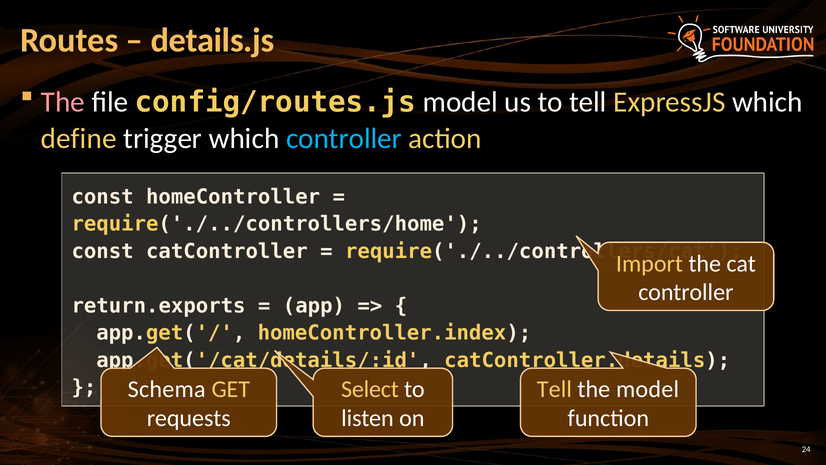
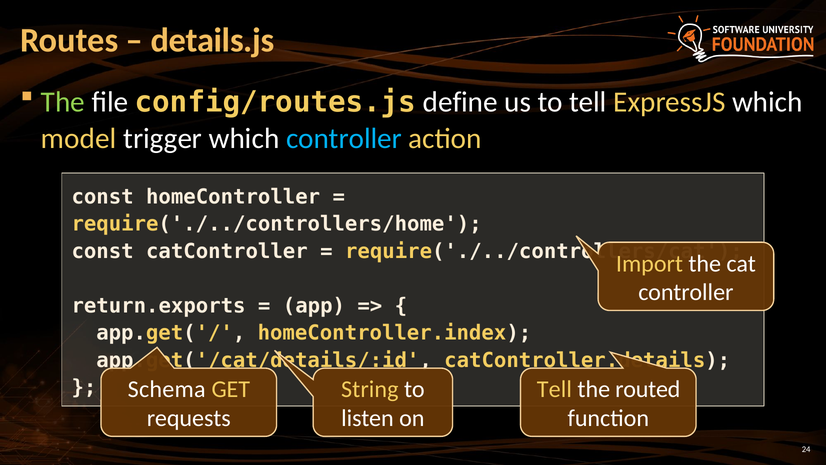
The colour: pink -> light green (63, 102)
config/routes.js model: model -> define (460, 102)
define: define -> model (79, 139)
Select: Select -> String (370, 389)
the model: model -> routed (648, 389)
